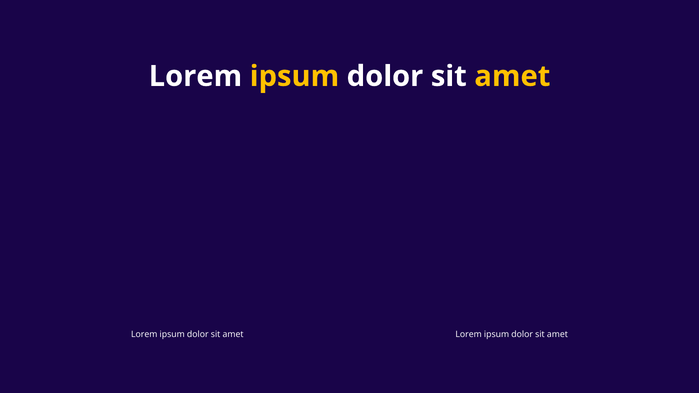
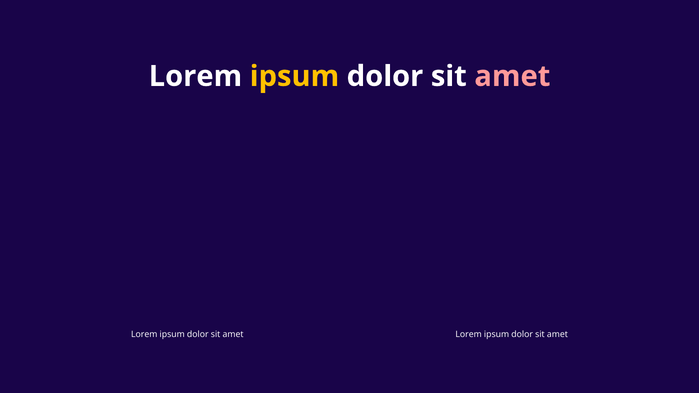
amet colour: yellow -> pink (512, 76)
